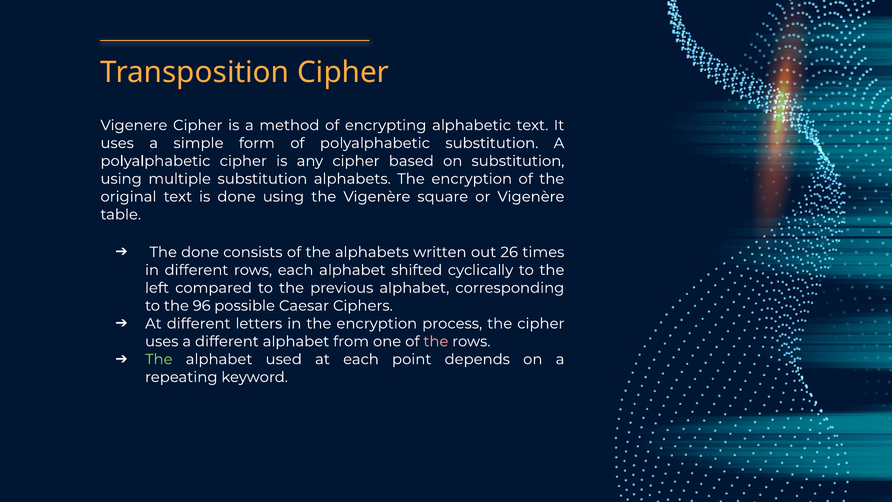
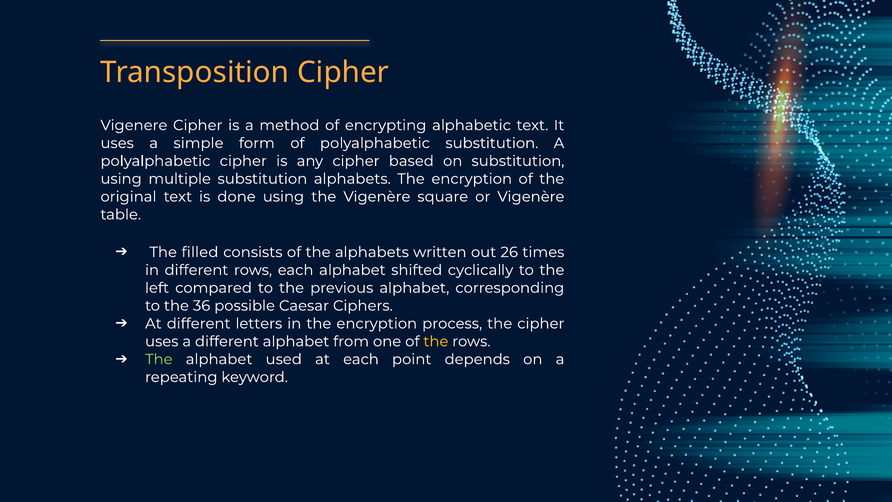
The done: done -> filled (200, 252)
96: 96 -> 36 (202, 306)
the colour: pink -> yellow (436, 341)
